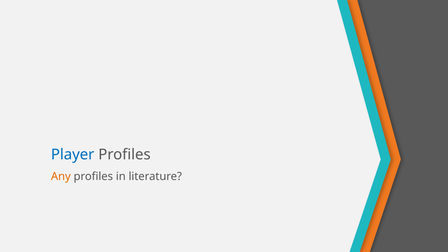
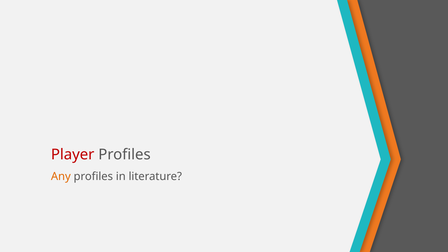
Player colour: blue -> red (73, 154)
